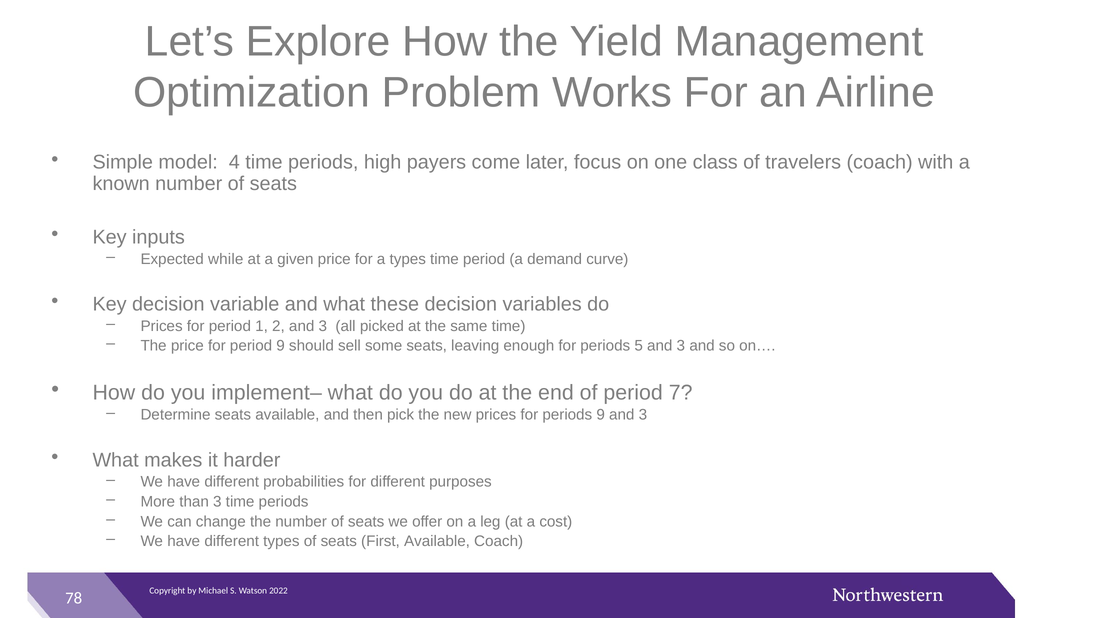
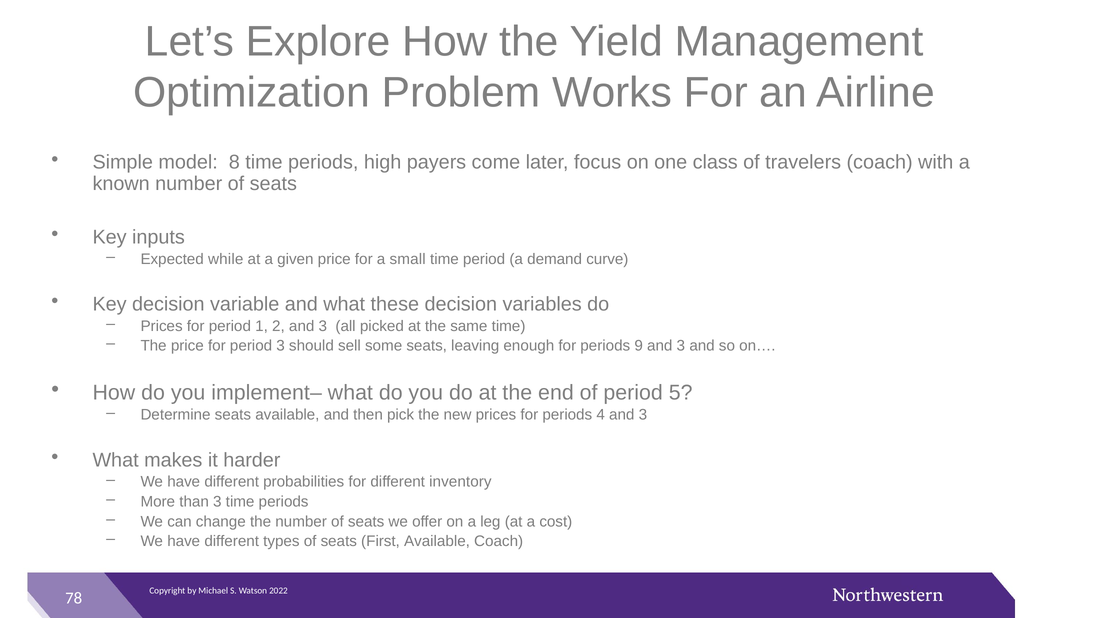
4: 4 -> 8 (234, 162)
a types: types -> small (408, 259)
period 9: 9 -> 3 (281, 346)
5: 5 -> 9 (639, 346)
7: 7 -> 5 (681, 392)
periods 9: 9 -> 4 (601, 415)
purposes: purposes -> inventory (460, 482)
